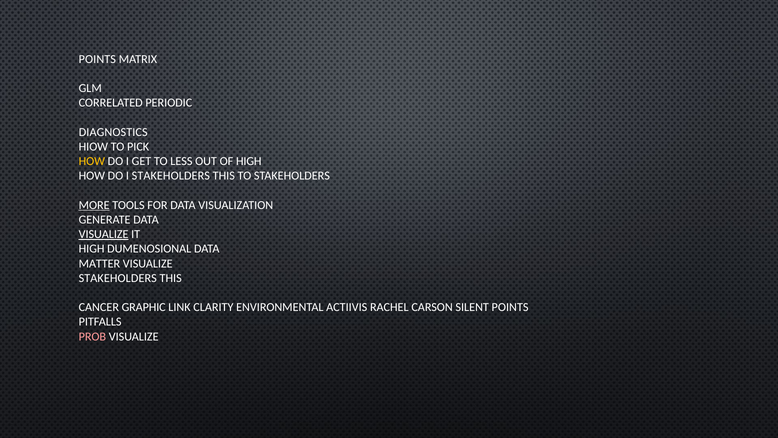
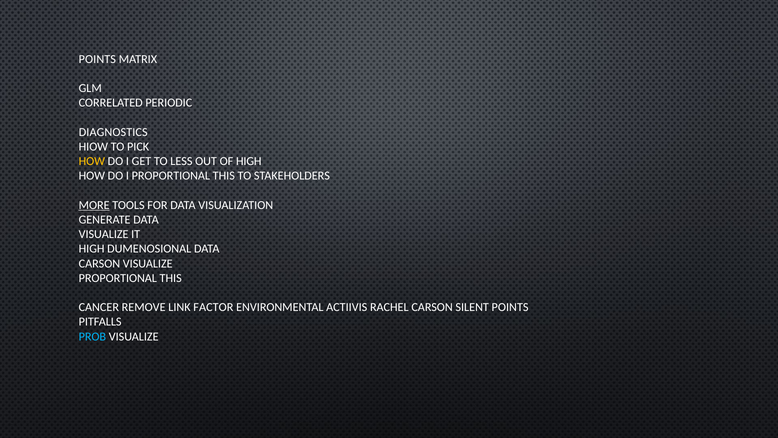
I STAKEHOLDERS: STAKEHOLDERS -> PROPORTIONAL (171, 176)
VISUALIZE underline: present -> none (104, 234)
MATTER: MATTER -> CARSON (99, 263)
STAKEHOLDERS: STAKEHOLDERS -> PROPORTIONAL (118, 278)
GRAPHIC: GRAPHIC -> REMOVE (144, 307)
CLARITY: CLARITY -> FACTOR (213, 307)
PROB colour: pink -> light blue (92, 336)
